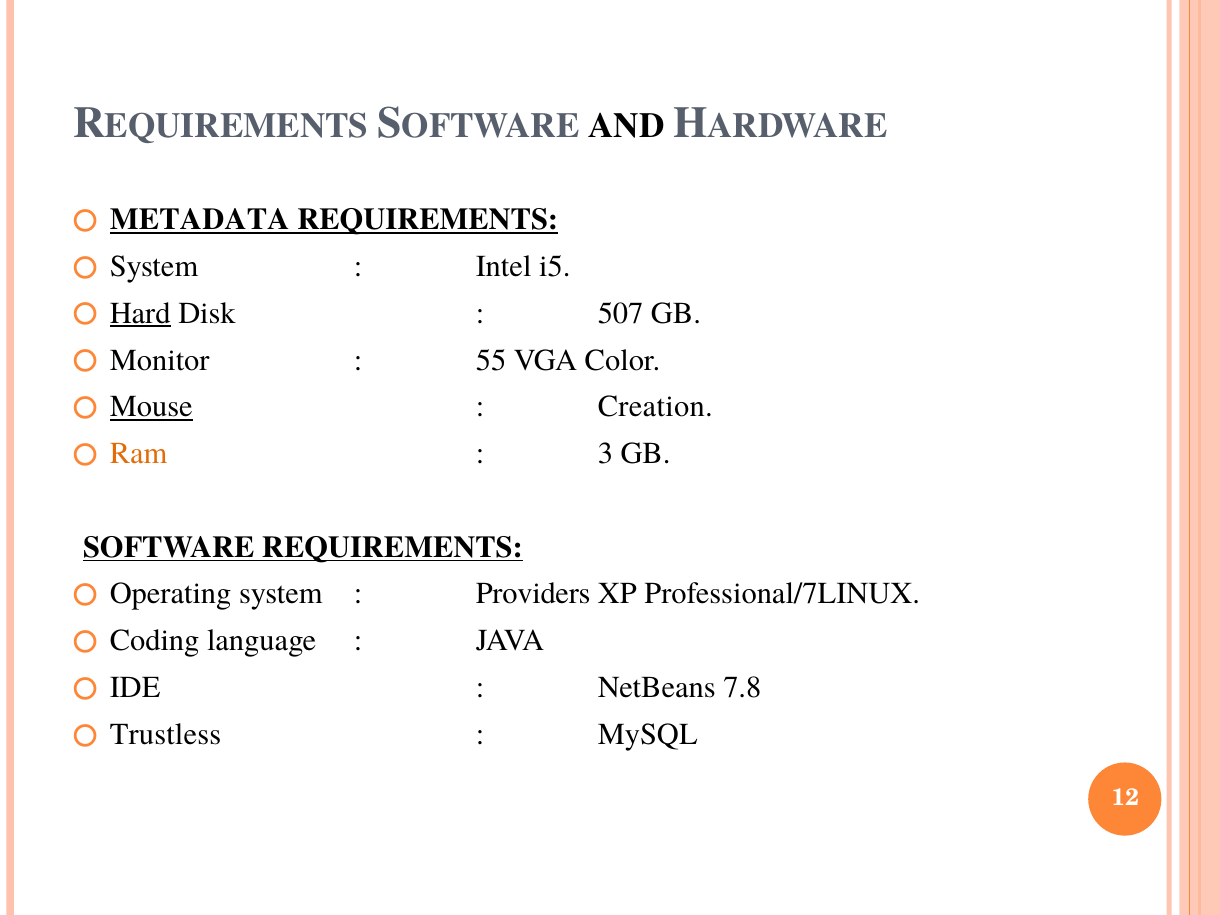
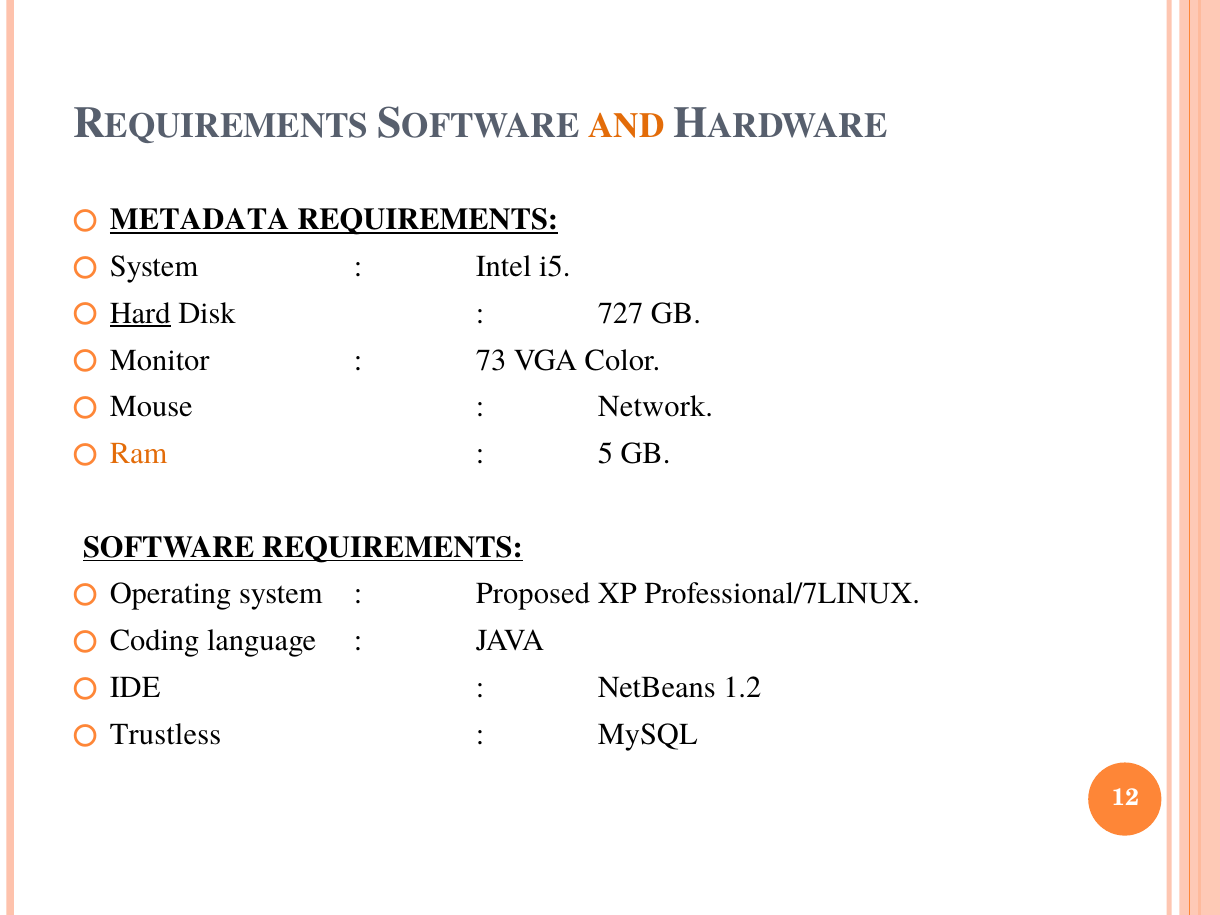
AND colour: black -> orange (627, 126)
507: 507 -> 727 (621, 313)
55: 55 -> 73 (491, 360)
Mouse underline: present -> none (151, 407)
Creation: Creation -> Network (655, 407)
3: 3 -> 5 (605, 454)
Providers: Providers -> Proposed (533, 594)
7.8: 7.8 -> 1.2 (742, 687)
